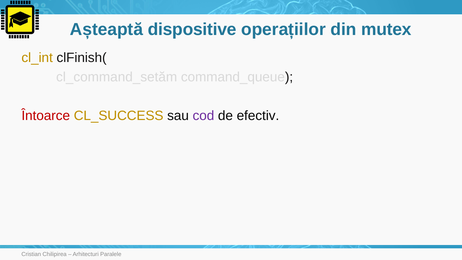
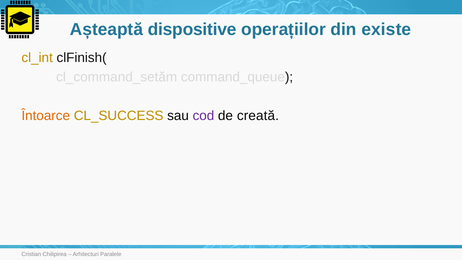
mutex: mutex -> existe (386, 29)
Întoarce colour: red -> orange (46, 116)
efectiv: efectiv -> creată (258, 116)
